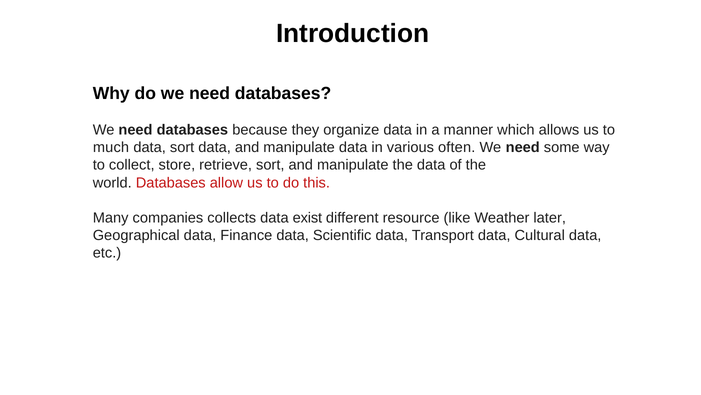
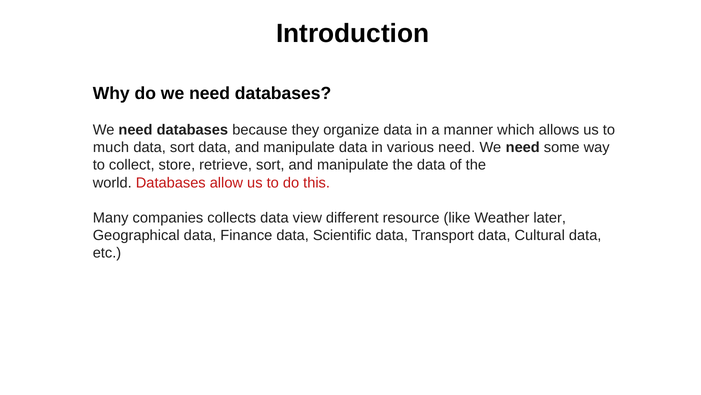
various often: often -> need (457, 147)
exist: exist -> view (307, 217)
